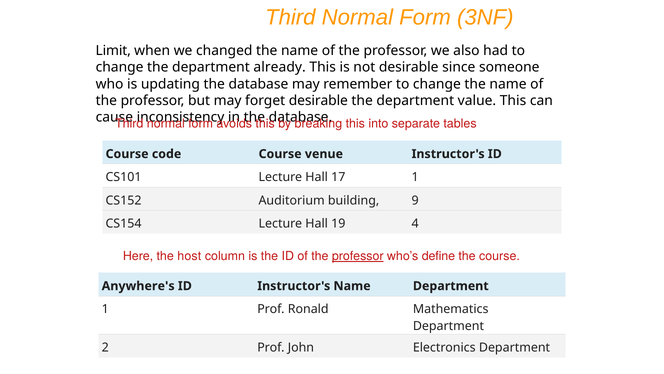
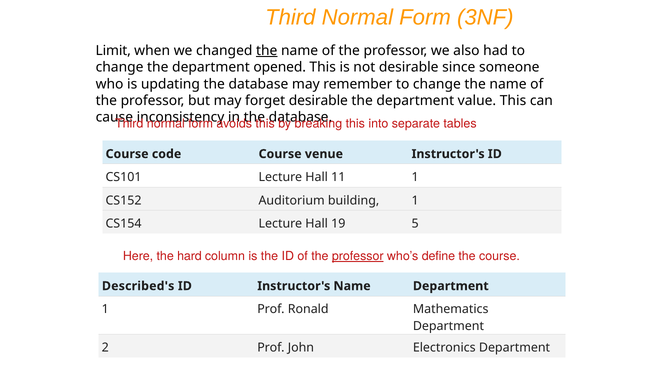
the underline: none -> present (267, 51)
already: already -> opened (280, 67)
17: 17 -> 11 (338, 177)
building 9: 9 -> 1 (415, 200)
4: 4 -> 5 (415, 223)
host: host -> hard (189, 256)
Anywhere's: Anywhere's -> Described's (138, 286)
